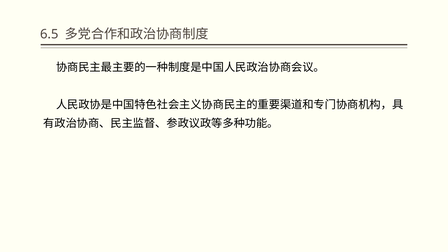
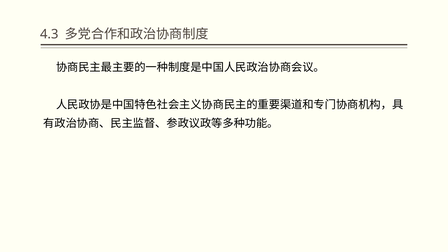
6.5: 6.5 -> 4.3 (49, 34)
